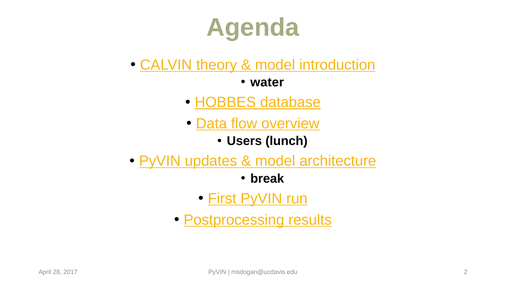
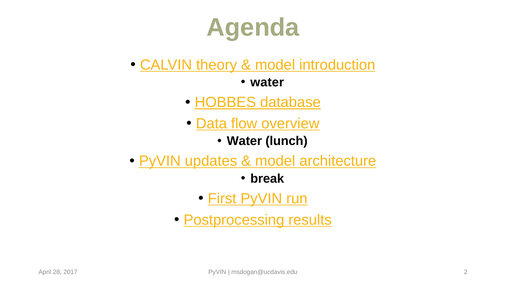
Users: Users -> Water (244, 141)
